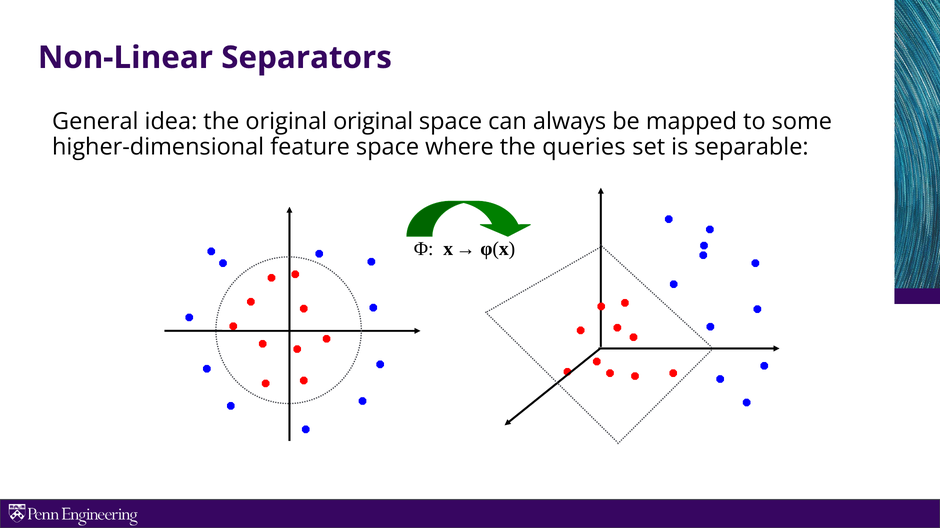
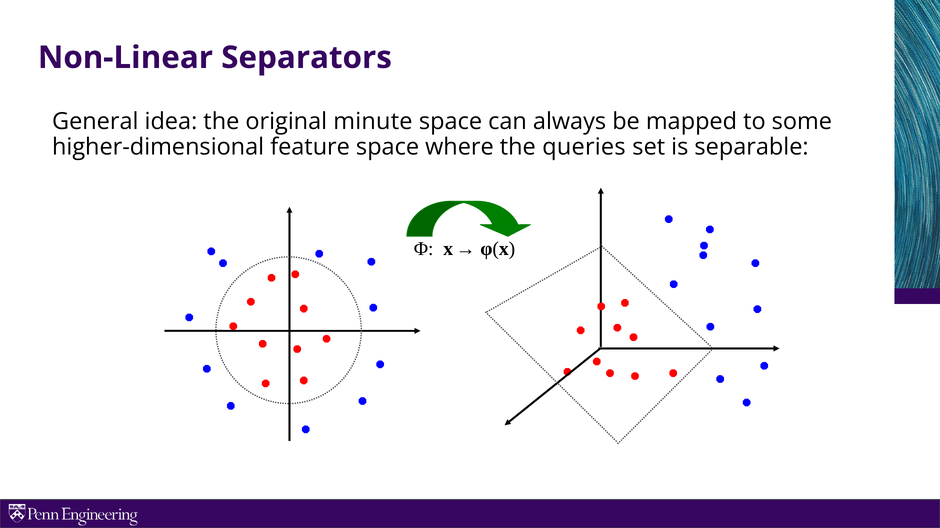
original original: original -> minute (373, 122)
